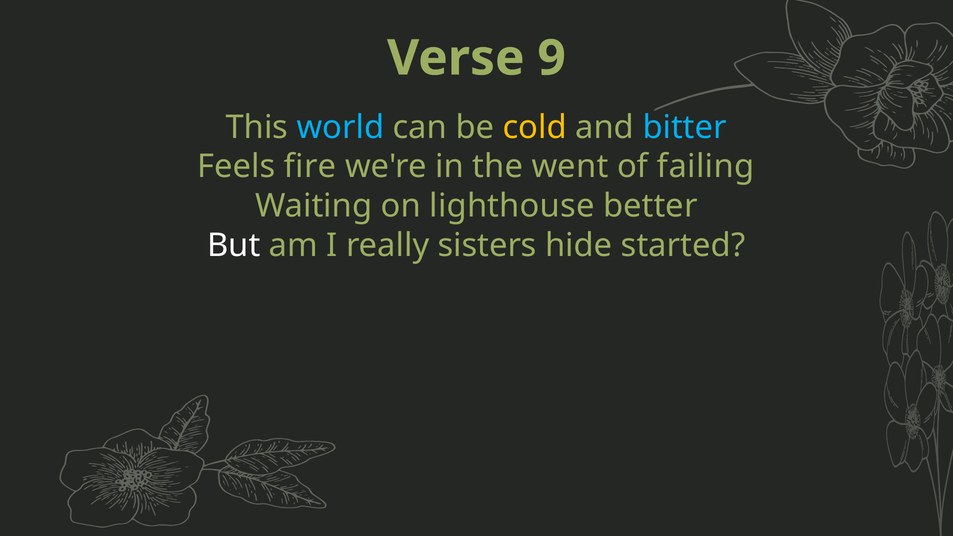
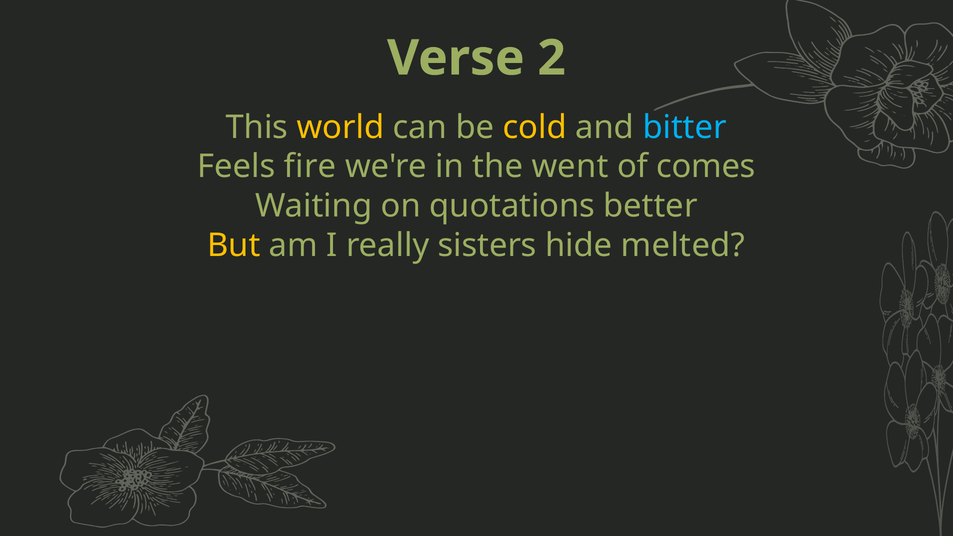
9: 9 -> 2 (552, 58)
world colour: light blue -> yellow (341, 127)
failing: failing -> comes (706, 167)
lighthouse: lighthouse -> quotations (512, 206)
But colour: white -> yellow (234, 245)
started: started -> melted (683, 245)
